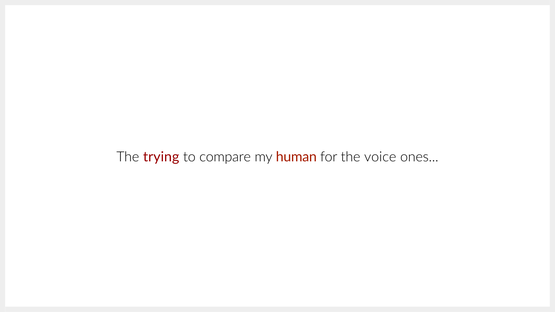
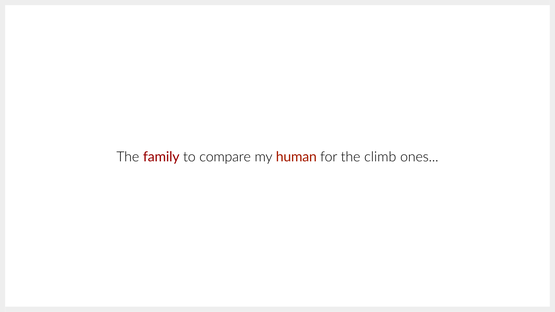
trying: trying -> family (161, 157)
voice: voice -> climb (380, 157)
